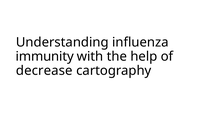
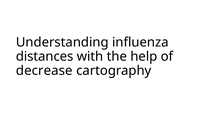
immunity: immunity -> distances (45, 56)
